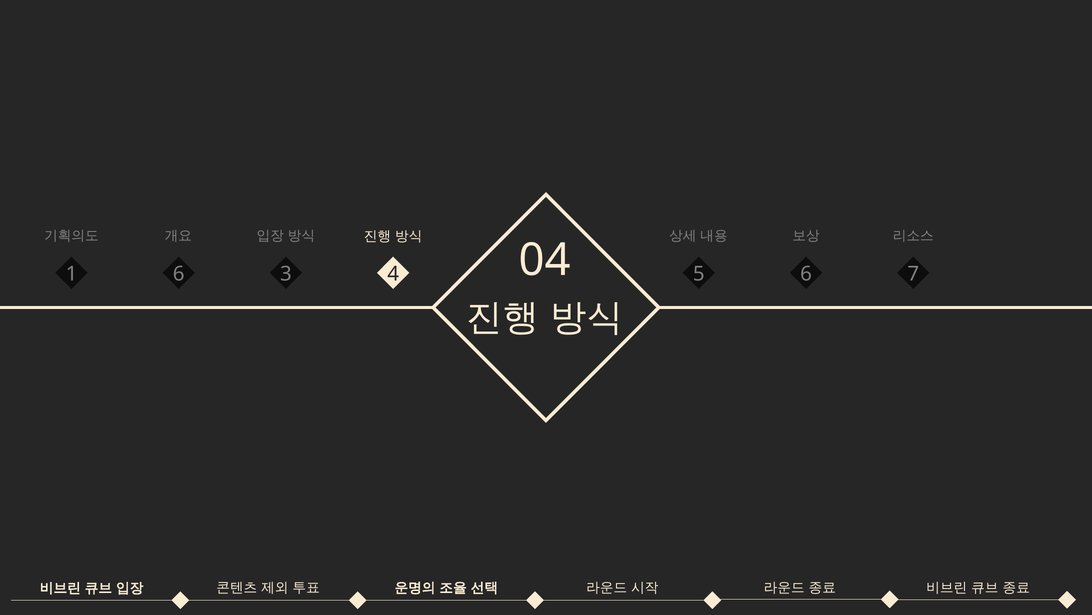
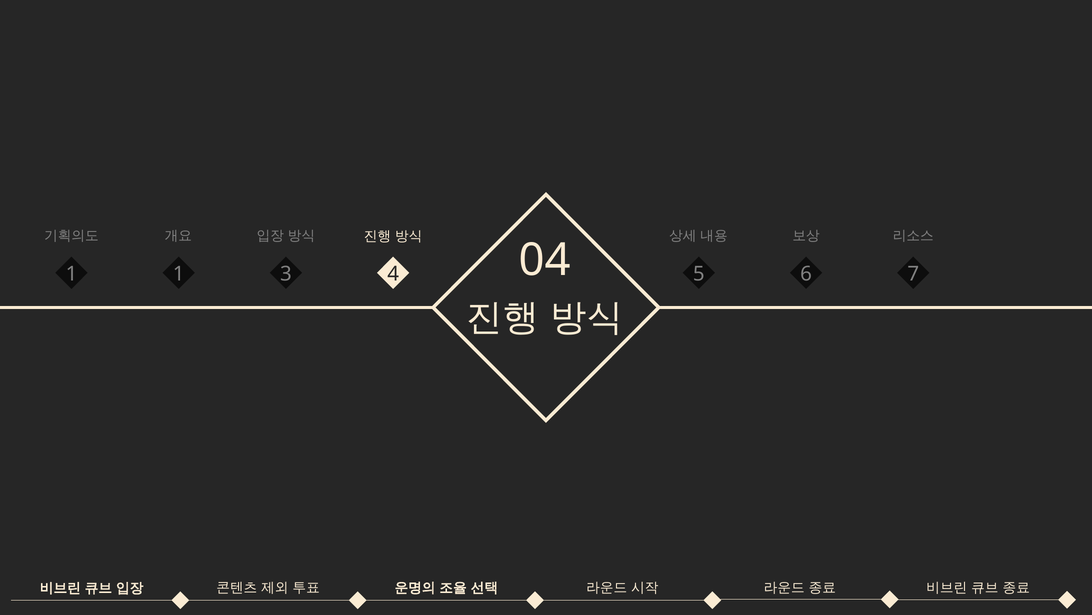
1 6: 6 -> 1 (179, 274)
